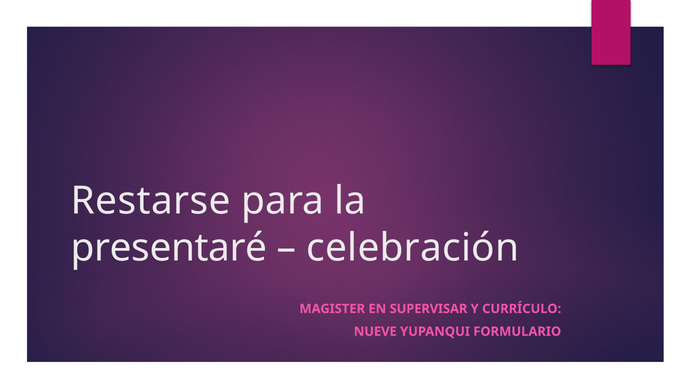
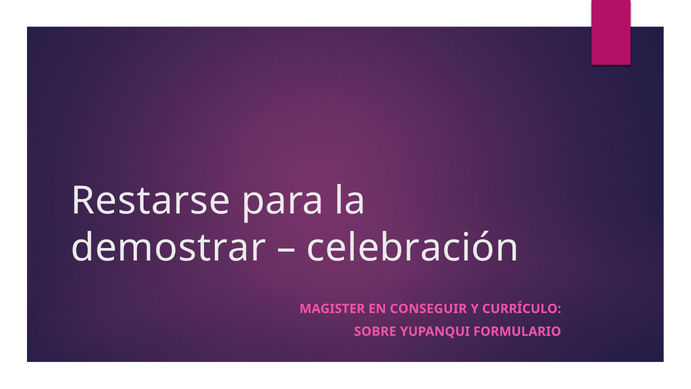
presentaré: presentaré -> demostrar (169, 248)
SUPERVISAR: SUPERVISAR -> CONSEGUIR (428, 309)
NUEVE: NUEVE -> SOBRE (375, 331)
